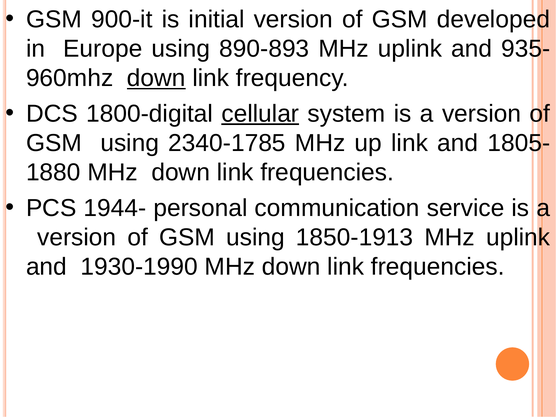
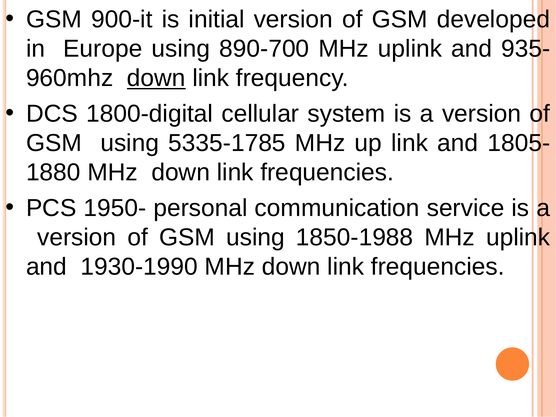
890-893: 890-893 -> 890-700 (264, 49)
cellular underline: present -> none (260, 114)
2340-1785: 2340-1785 -> 5335-1785 (227, 143)
1944-: 1944- -> 1950- (115, 208)
1850-1913: 1850-1913 -> 1850-1988 (355, 237)
